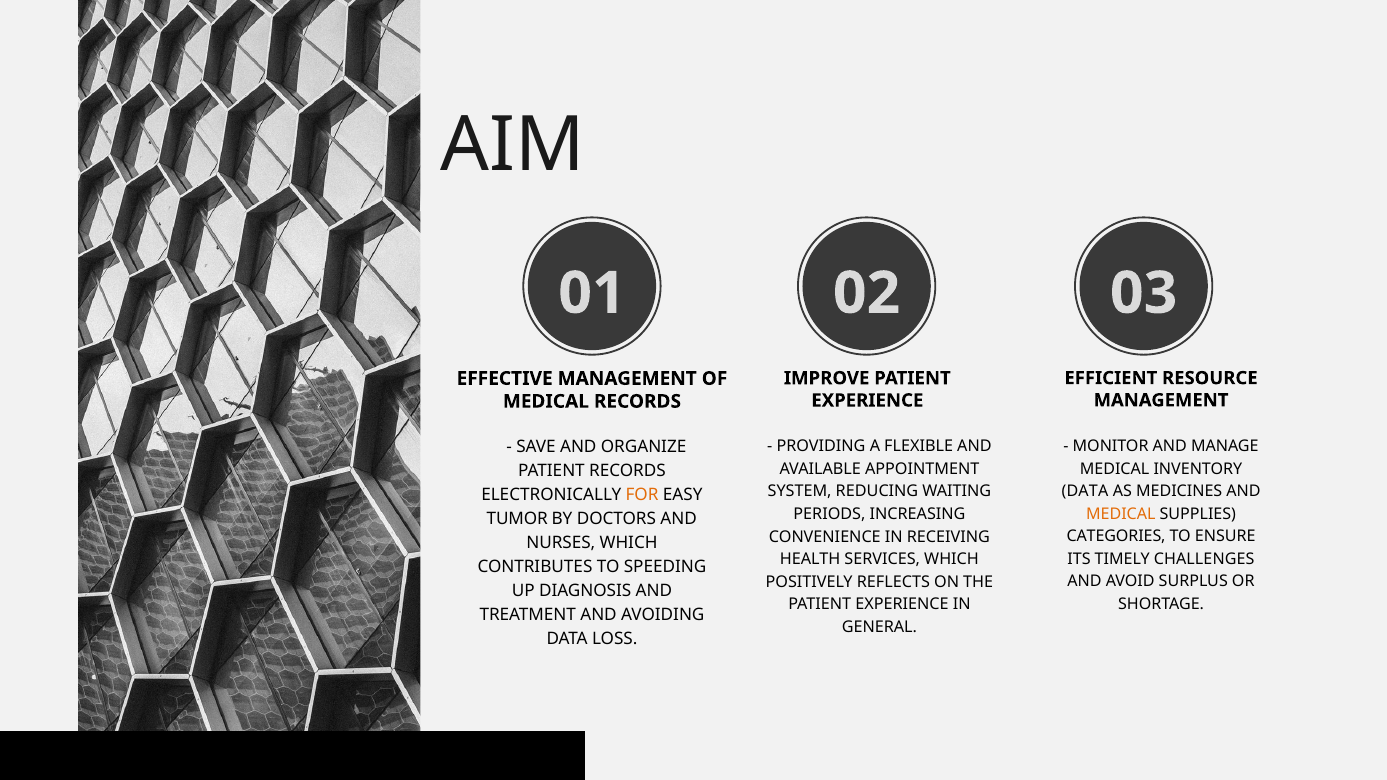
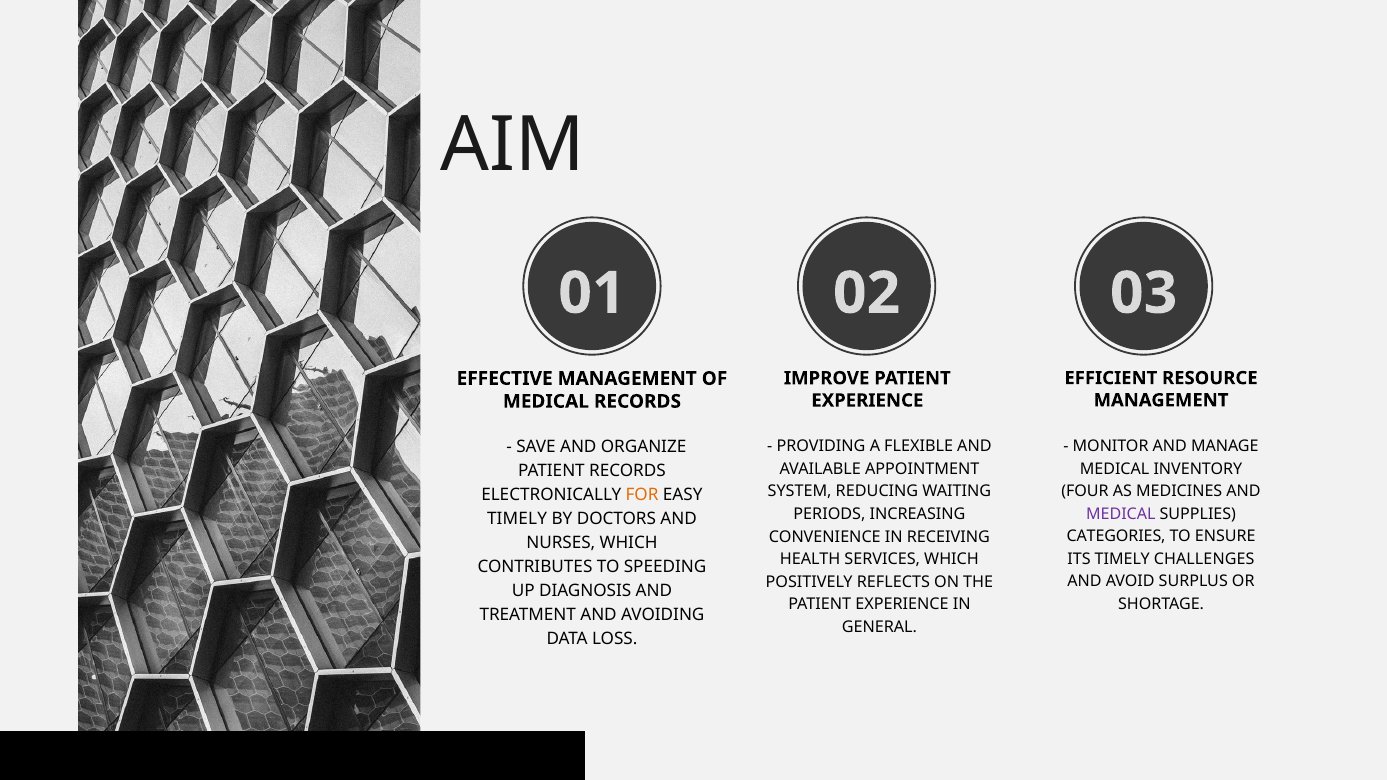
DATA: DATA -> FOUR (1085, 491)
MEDICAL colour: orange -> purple (1121, 514)
TUMOR: TUMOR -> TIMELY (517, 519)
